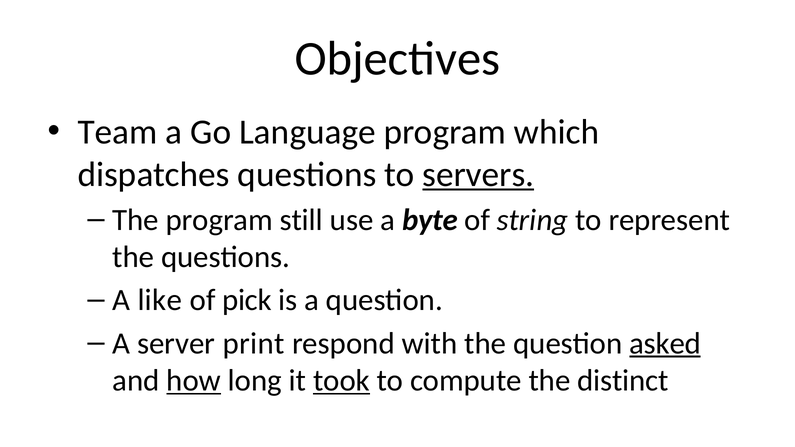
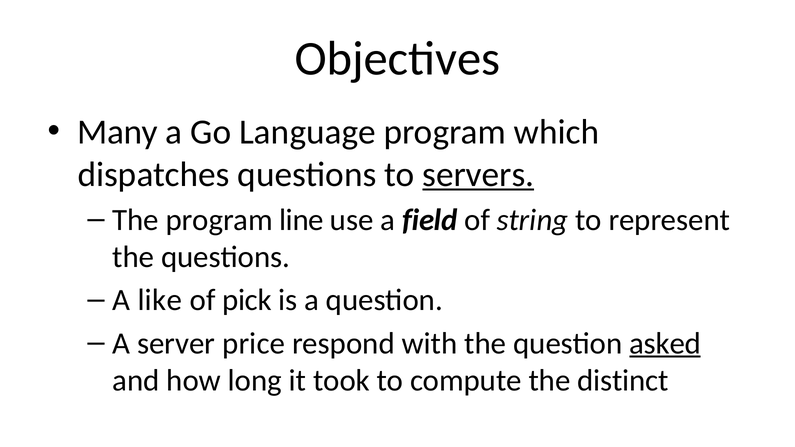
Team: Team -> Many (118, 132)
still: still -> line (301, 220)
byte: byte -> field (430, 220)
print: print -> price (254, 344)
how underline: present -> none (194, 381)
took underline: present -> none (342, 381)
